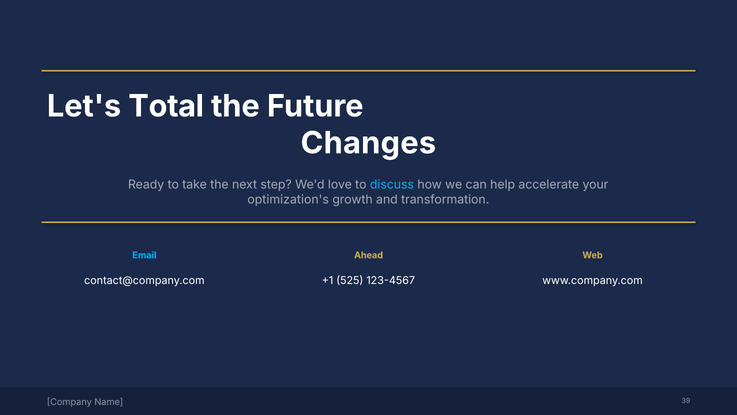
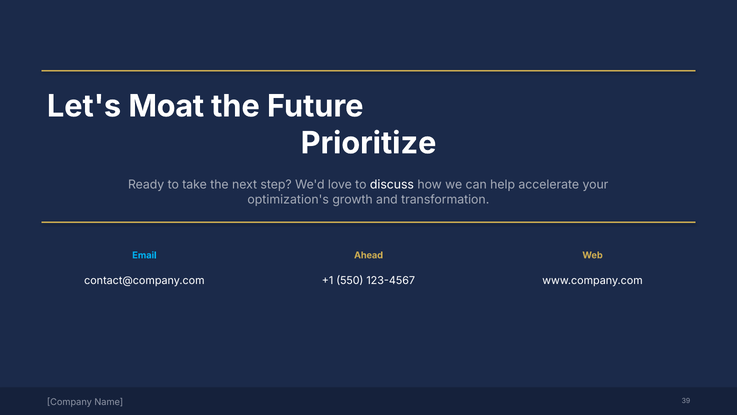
Total: Total -> Moat (166, 106)
Changes: Changes -> Prioritize (369, 143)
discuss colour: light blue -> white (392, 185)
525: 525 -> 550 (350, 280)
